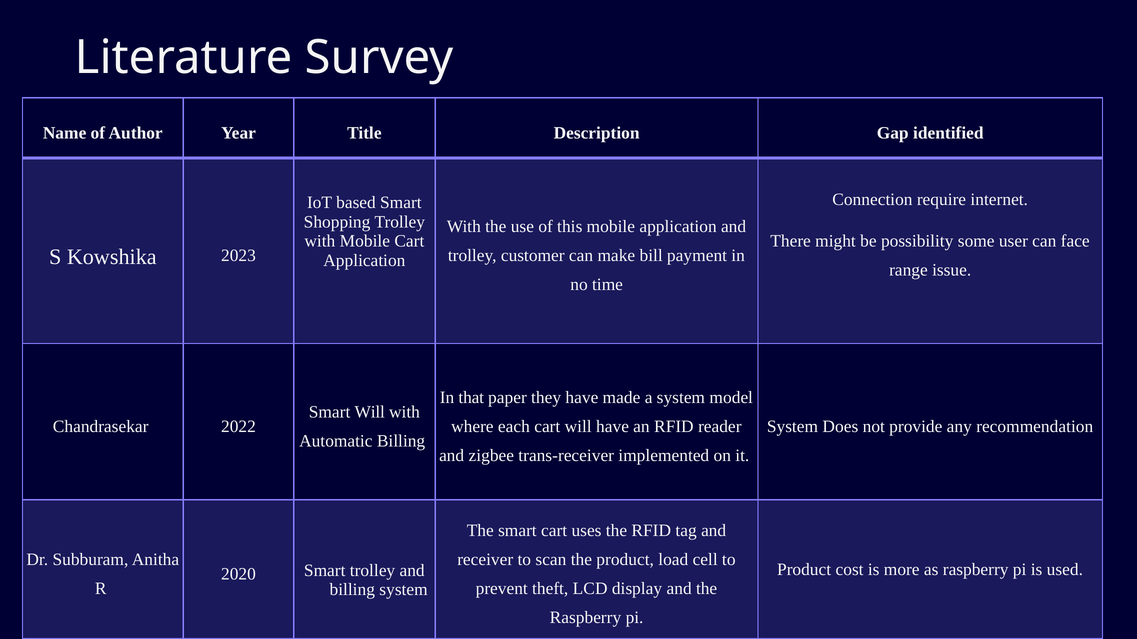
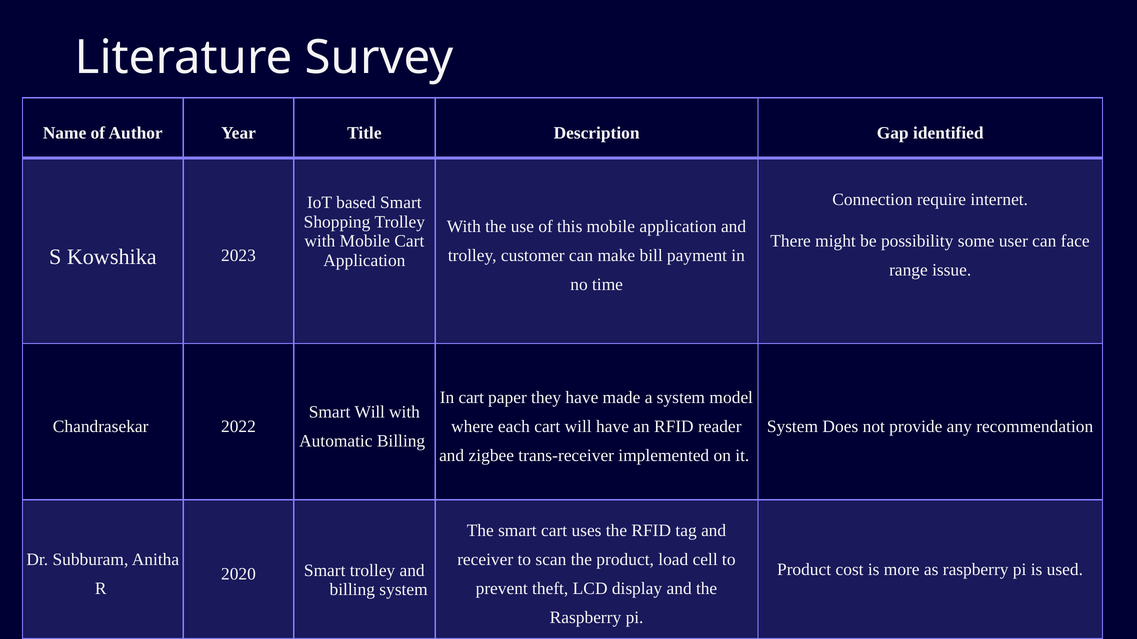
In that: that -> cart (471, 398)
